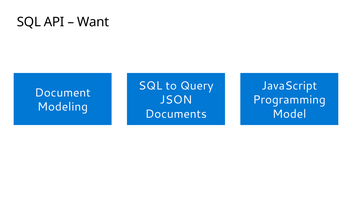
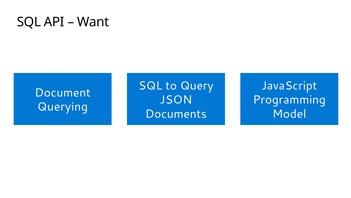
Modeling: Modeling -> Querying (63, 107)
